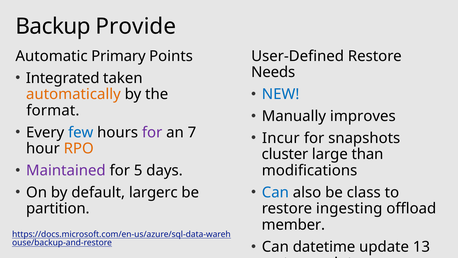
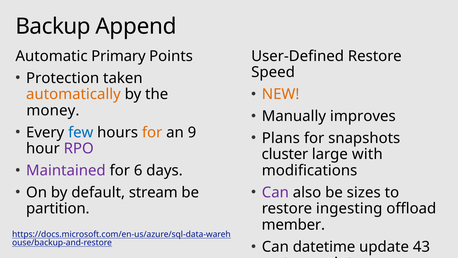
Provide: Provide -> Append (136, 26)
Needs: Needs -> Speed (273, 72)
Integrated: Integrated -> Protection (63, 78)
NEW colour: blue -> orange (281, 94)
format: format -> money (53, 110)
for colour: purple -> orange (152, 132)
7: 7 -> 9 (192, 132)
Incur: Incur -> Plans (281, 138)
RPO colour: orange -> purple (79, 148)
than: than -> with (367, 154)
5: 5 -> 6 (138, 170)
largerc: largerc -> stream (153, 192)
Can colour: blue -> purple (275, 192)
class: class -> sizes (364, 192)
13: 13 -> 43 (421, 246)
